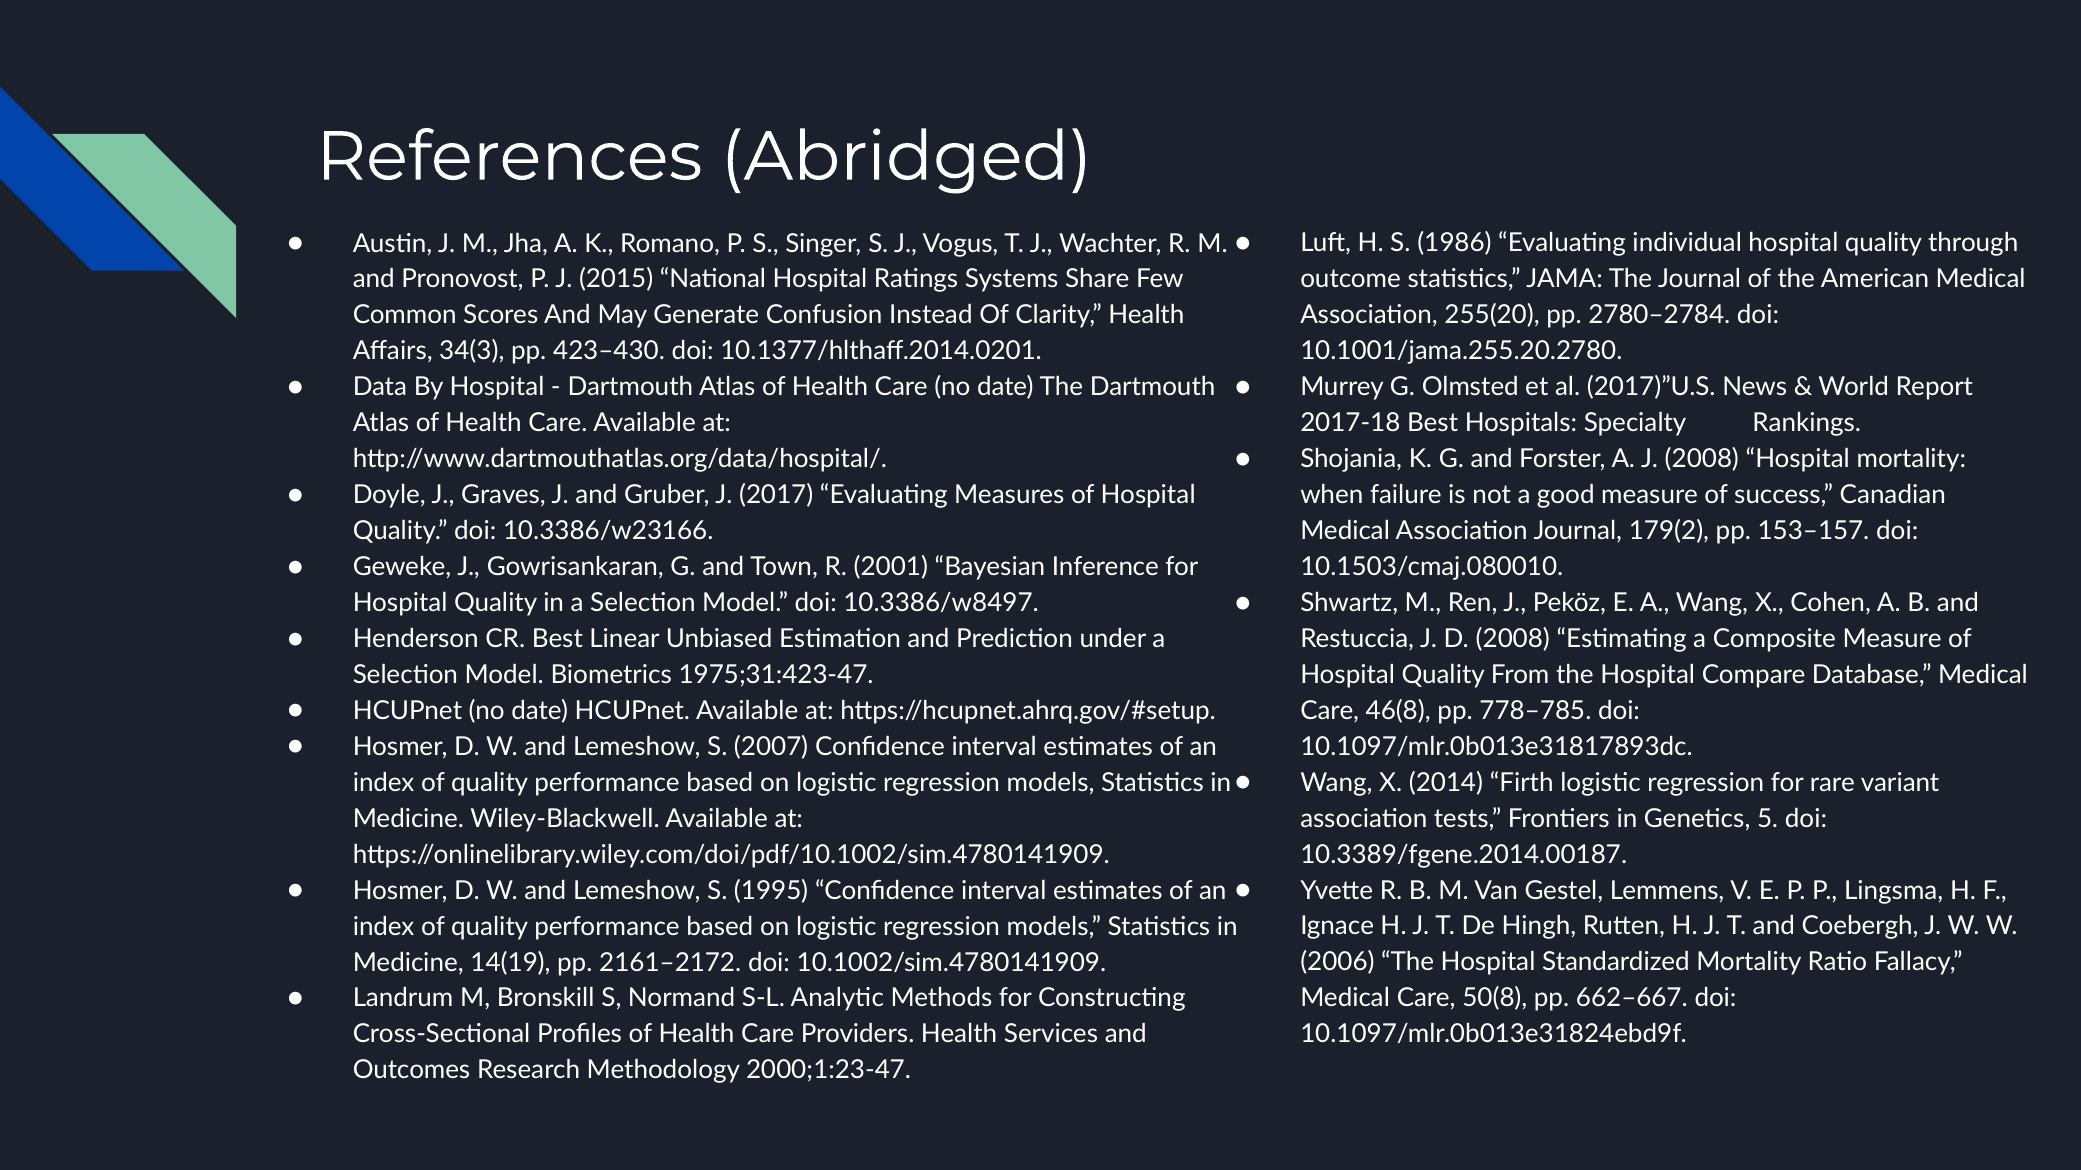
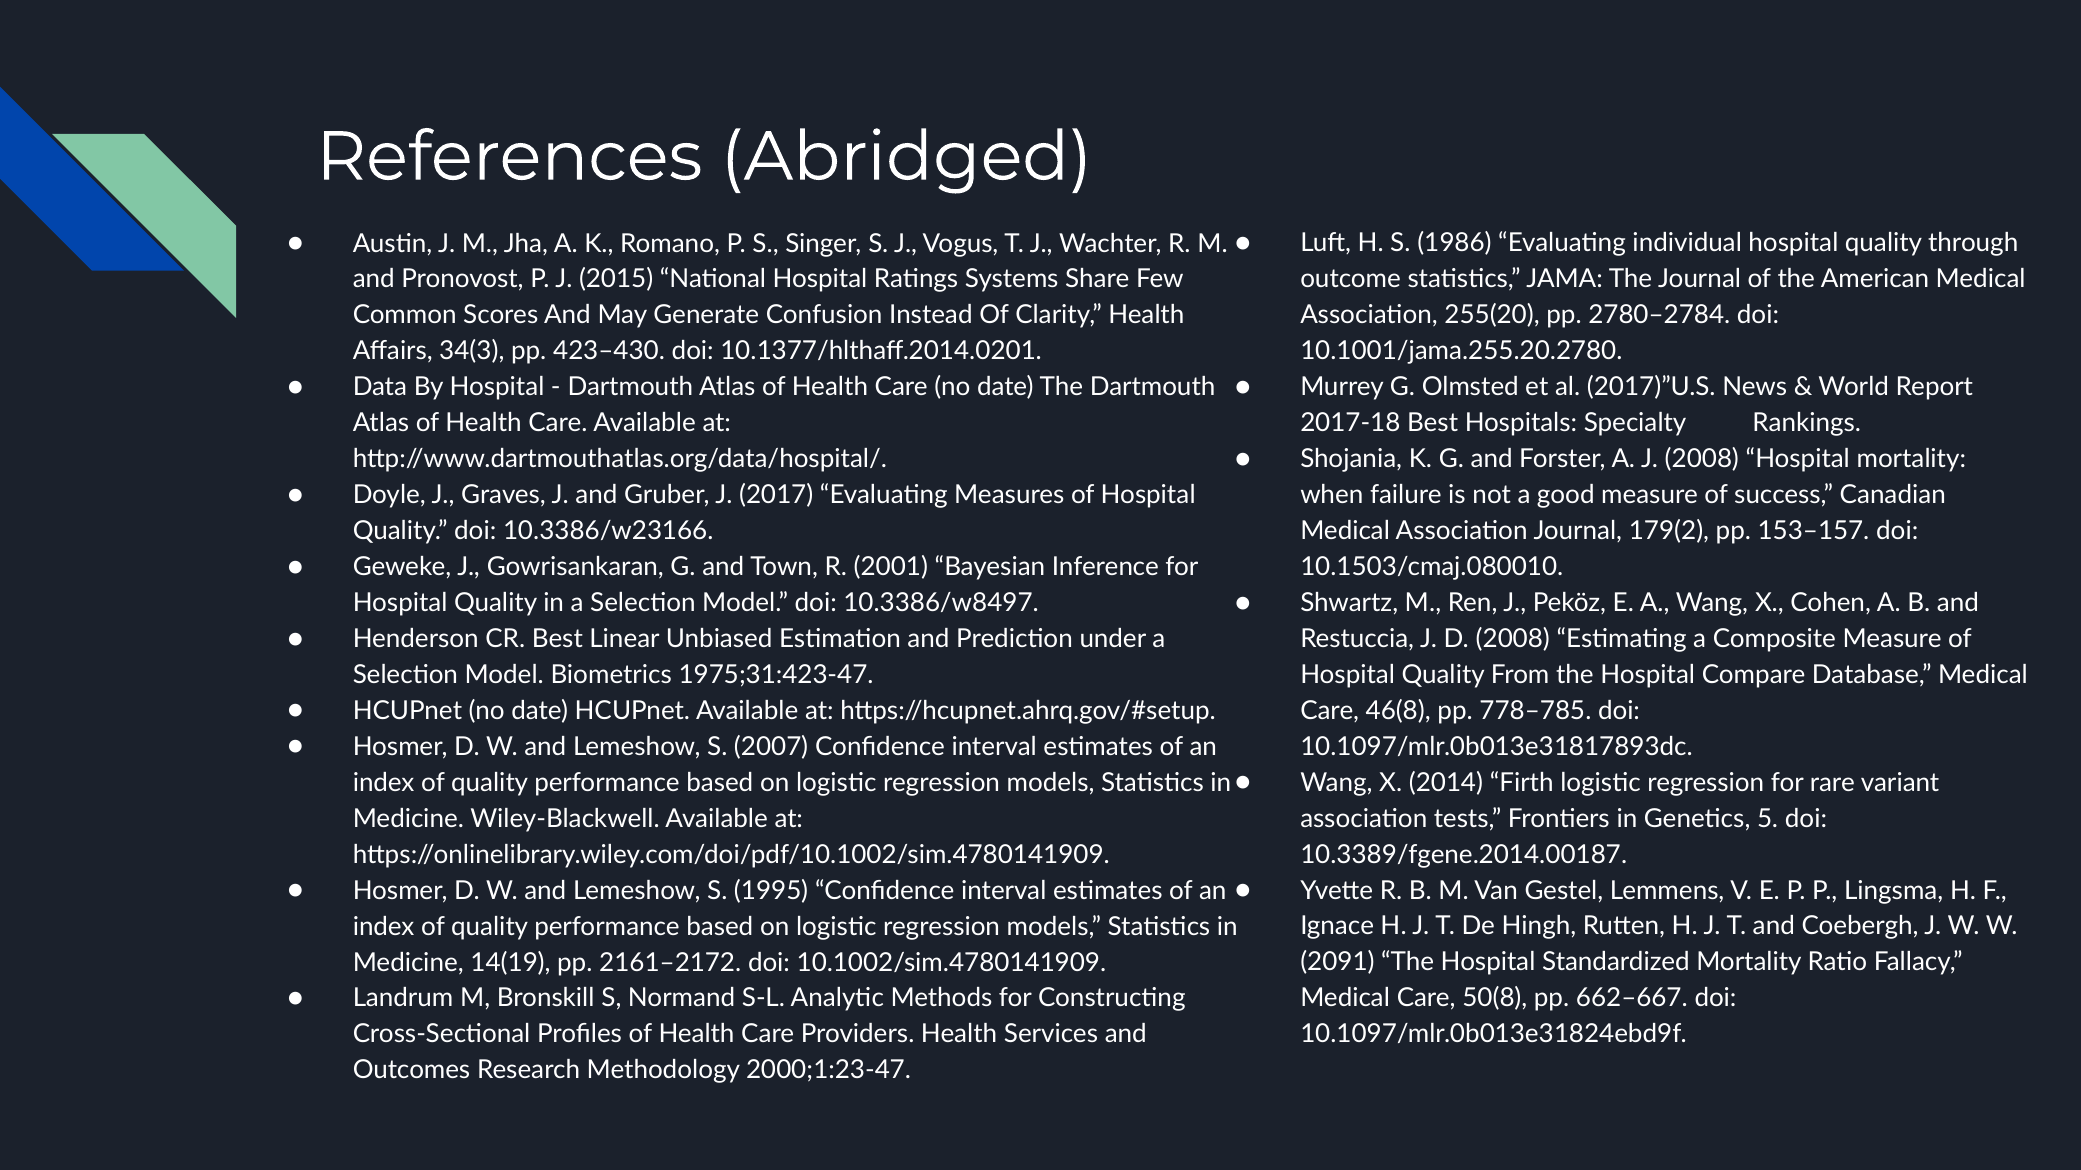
2006: 2006 -> 2091 (1337, 963)
